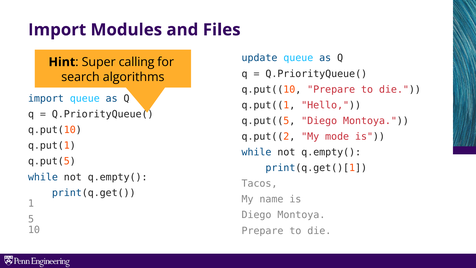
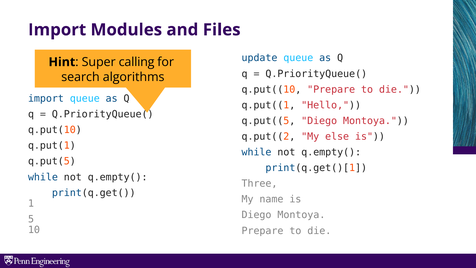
mode: mode -> else (337, 136)
Tacos: Tacos -> Three (259, 183)
